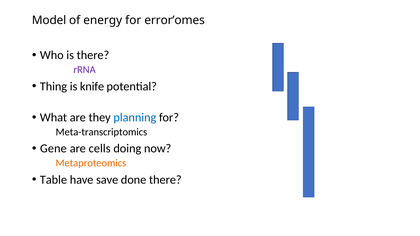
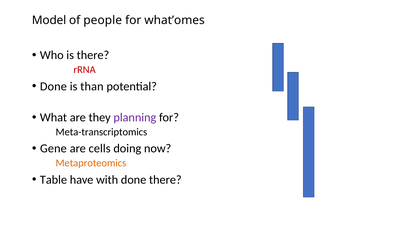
energy: energy -> people (103, 20)
error’omes: error’omes -> what’omes (175, 20)
rRNA colour: purple -> red (85, 70)
Thing: Thing -> Done (53, 86)
knife: knife -> than (92, 86)
planning colour: blue -> purple (135, 118)
save: save -> with (107, 180)
